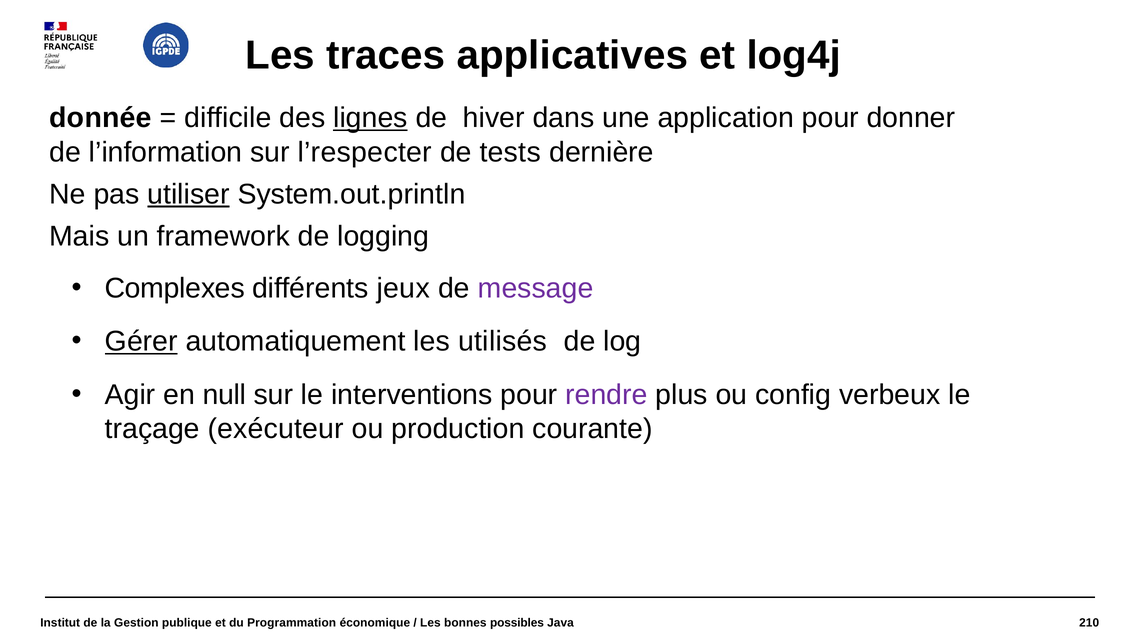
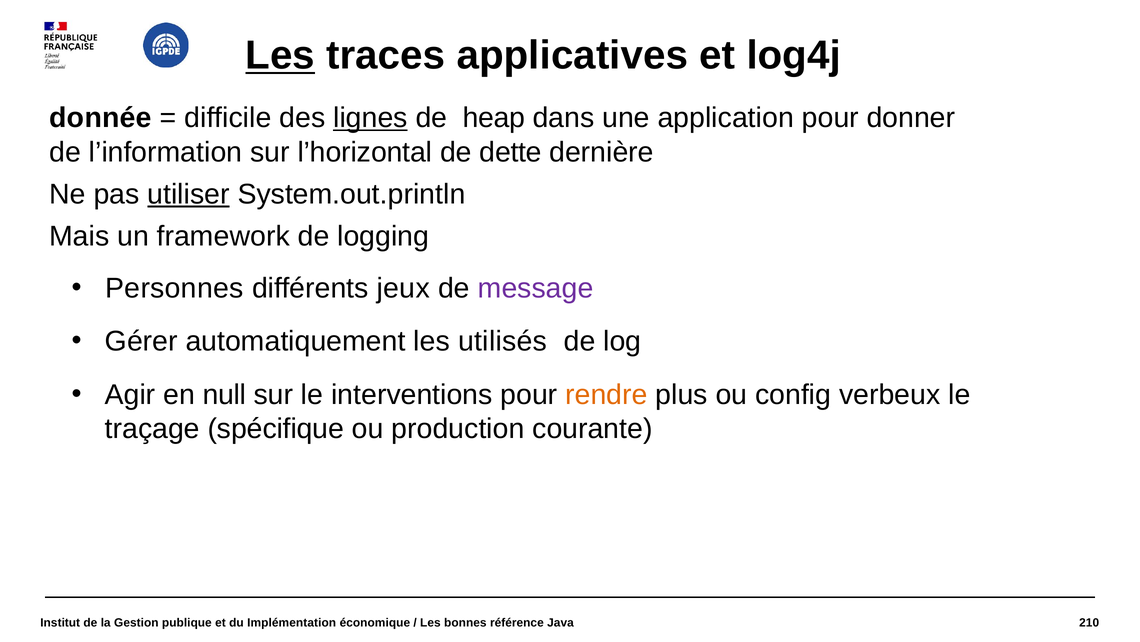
Les underline: none -> present (280, 56)
hiver: hiver -> heap (494, 118)
l’respecter: l’respecter -> l’horizontal (365, 152)
tests: tests -> dette (511, 152)
Complexes: Complexes -> Personnes (174, 288)
Gérer underline: present -> none (141, 341)
rendre colour: purple -> orange (606, 394)
exécuteur: exécuteur -> spécifique (276, 428)
Programmation: Programmation -> Implémentation (292, 622)
possibles: possibles -> référence (517, 622)
